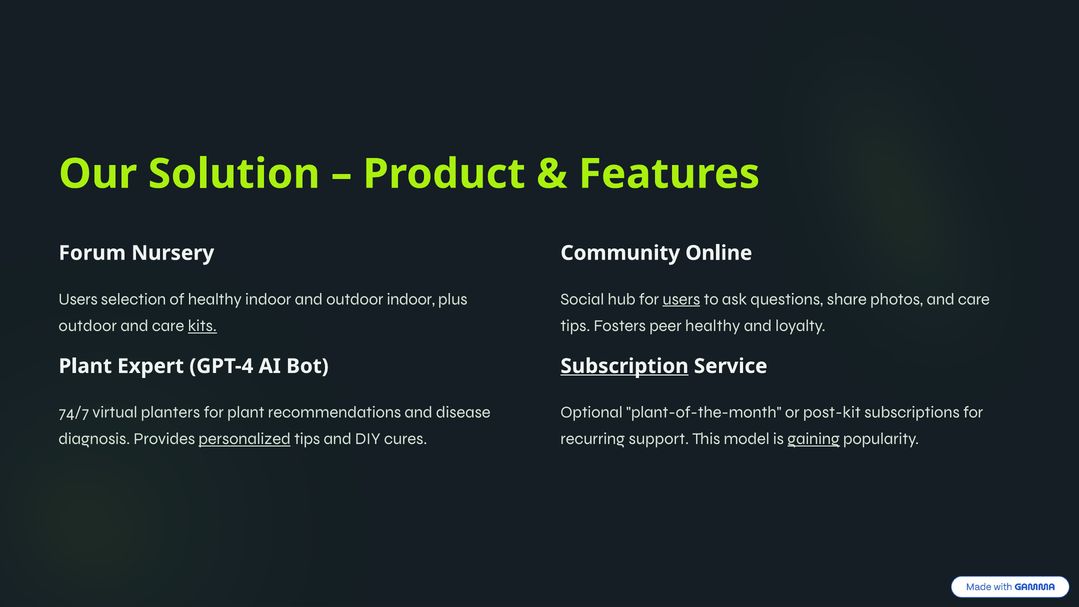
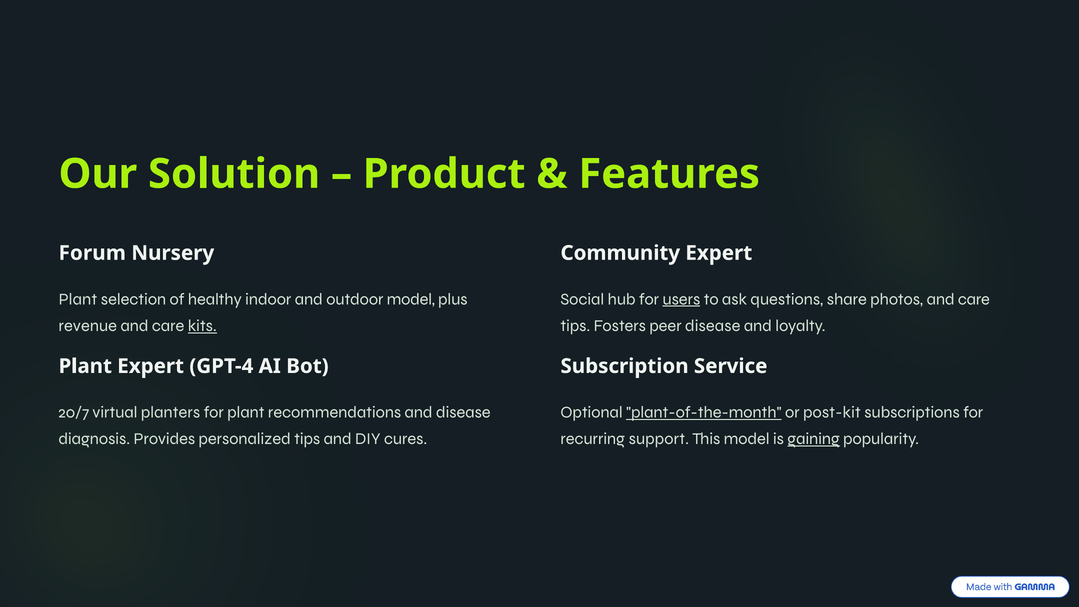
Community Online: Online -> Expert (719, 253)
Users: Users -> Plant (78, 299)
outdoor indoor: indoor -> model (411, 299)
outdoor: outdoor -> revenue (88, 326)
peer healthy: healthy -> disease (713, 326)
Subscription underline: present -> none (625, 366)
74/7: 74/7 -> 20/7 (74, 412)
plant-of-the-month underline: none -> present (704, 412)
personalized underline: present -> none (245, 439)
